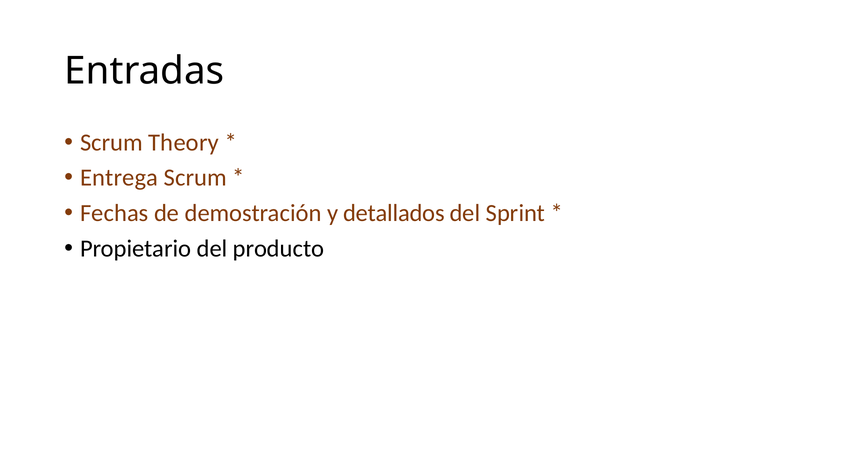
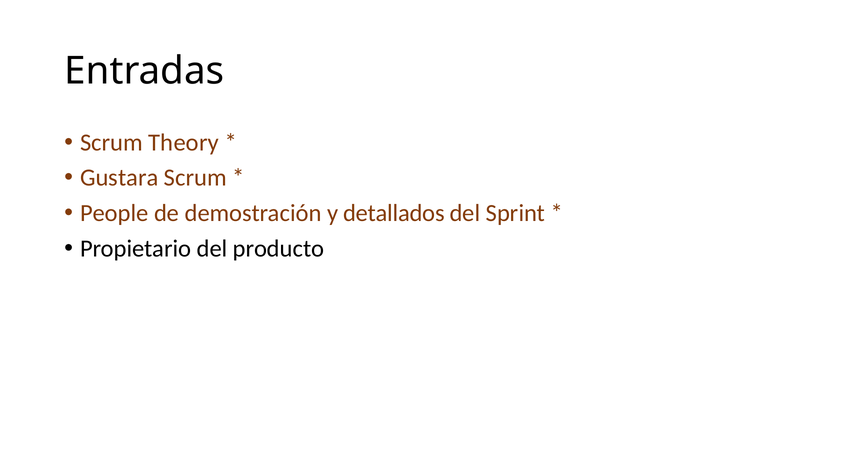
Entrega: Entrega -> Gustara (119, 178)
Fechas: Fechas -> People (114, 213)
